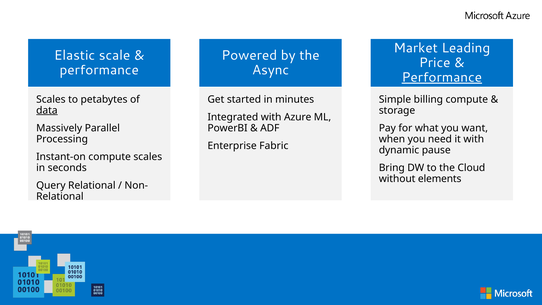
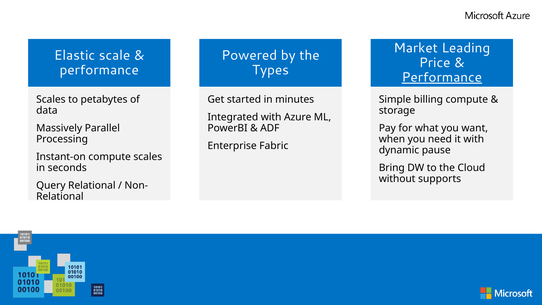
Async: Async -> Types (271, 70)
data underline: present -> none (47, 110)
elements: elements -> supports (440, 179)
